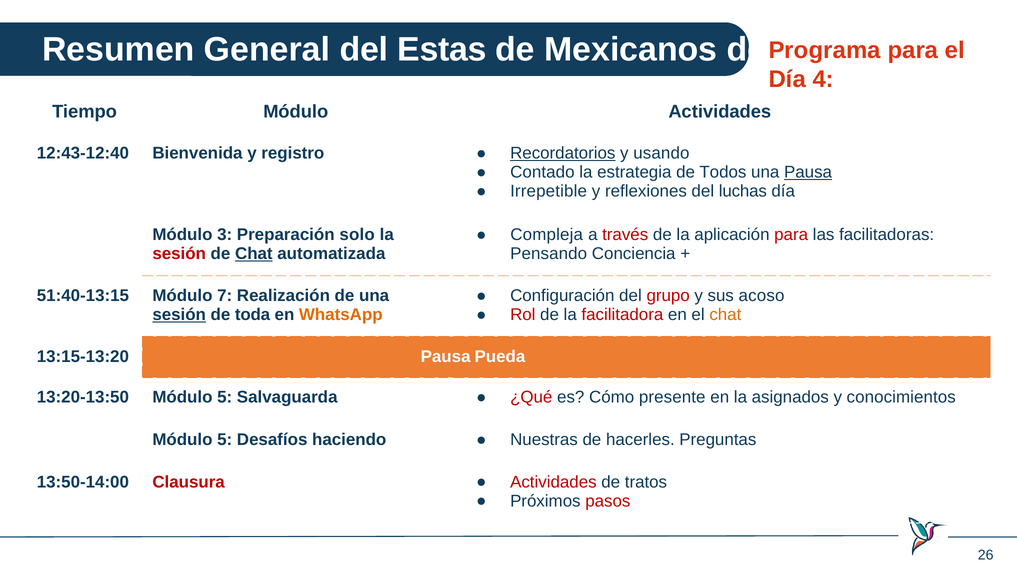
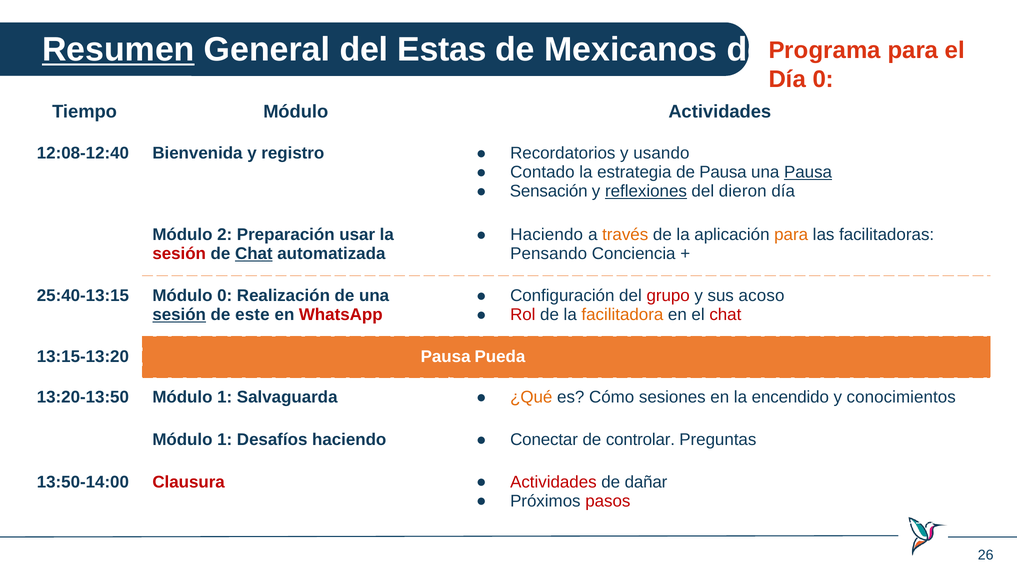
Resumen underline: none -> present (118, 50)
Día 4: 4 -> 0 (823, 79)
12:43-12:40: 12:43-12:40 -> 12:08-12:40 (83, 153)
Recordatorios underline: present -> none (563, 153)
de Todos: Todos -> Pausa (723, 172)
Irrepetible: Irrepetible -> Sensación (549, 191)
reflexiones underline: none -> present (646, 191)
luchas: luchas -> dieron (743, 191)
Compleja: Compleja -> Haciendo (547, 235)
través colour: red -> orange (625, 235)
para colour: red -> orange (791, 235)
3: 3 -> 2 (225, 235)
solo: solo -> usar (357, 235)
51:40-13:15: 51:40-13:15 -> 25:40-13:15 (83, 296)
Módulo 7: 7 -> 0 (225, 296)
facilitadora colour: red -> orange (622, 315)
chat colour: orange -> red (725, 315)
toda: toda -> este (252, 315)
WhatsApp colour: orange -> red (341, 315)
13:20-13:50 Módulo 5: 5 -> 1 (225, 397)
¿Qué colour: red -> orange (531, 397)
presente: presente -> sesiones (672, 397)
asignados: asignados -> encendido (790, 397)
5: 5 -> 1 (225, 440)
Nuestras: Nuestras -> Conectar (544, 440)
hacerles: hacerles -> controlar (640, 440)
tratos: tratos -> dañar (646, 482)
